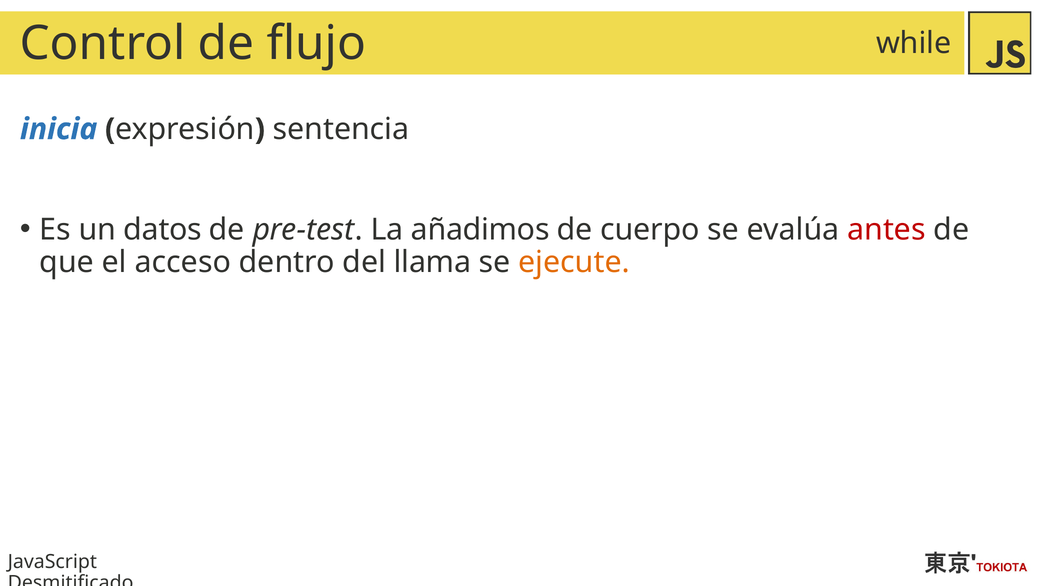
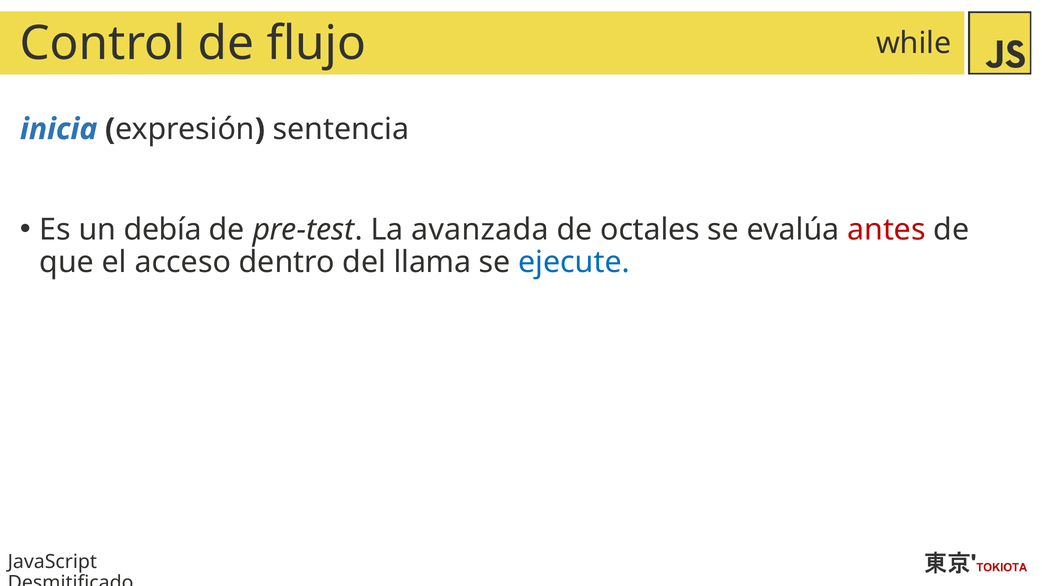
datos: datos -> debía (163, 230)
añadimos: añadimos -> avanzada (480, 230)
cuerpo: cuerpo -> octales (650, 230)
ejecute colour: orange -> blue (574, 262)
